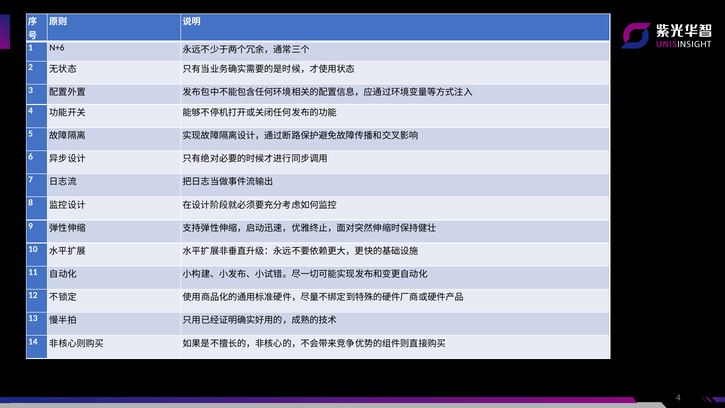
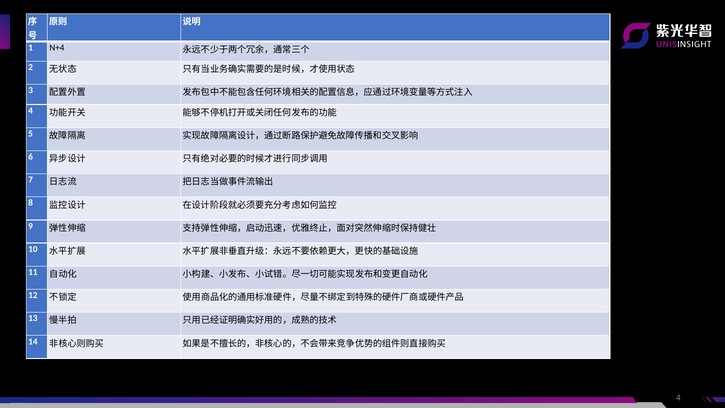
N+6: N+6 -> N+4 (57, 48)
